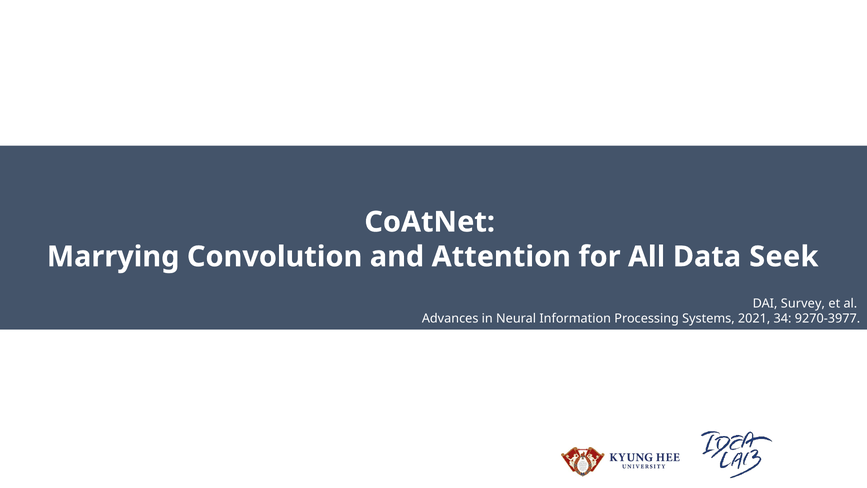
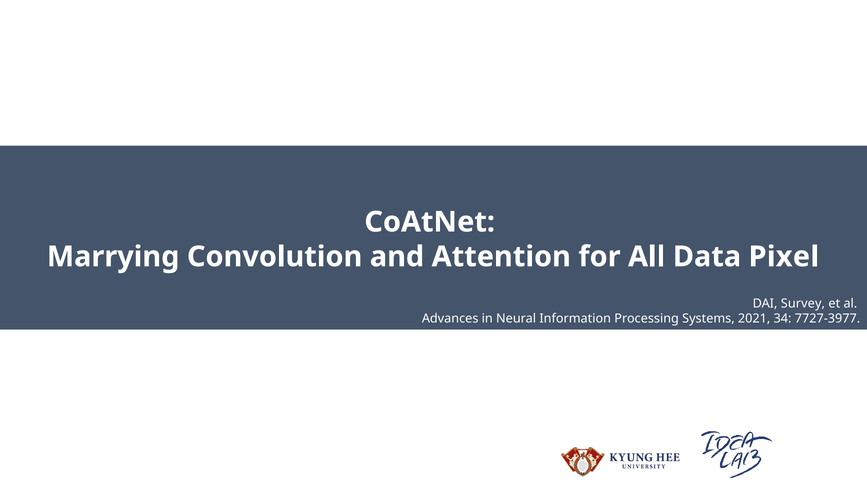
Seek: Seek -> Pixel (784, 257)
9270-3977: 9270-3977 -> 7727-3977 (827, 318)
